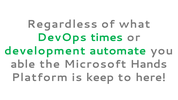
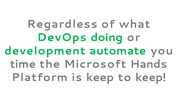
times: times -> doing (107, 37)
able: able -> time (23, 64)
to here: here -> keep (151, 78)
